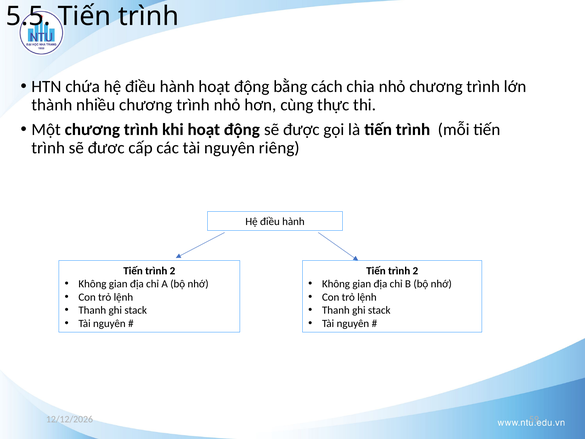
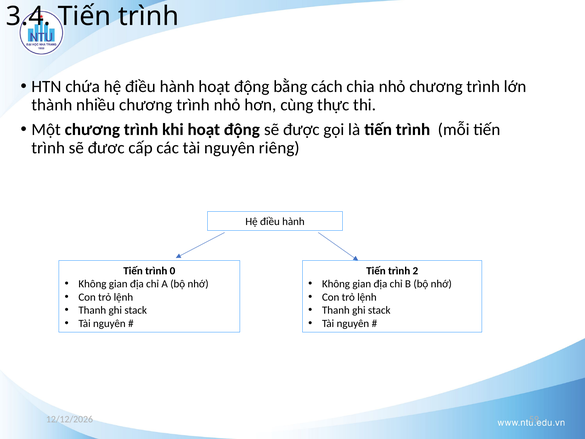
5.5: 5.5 -> 3.4 (28, 16)
2: 2 -> 0 (172, 271)
